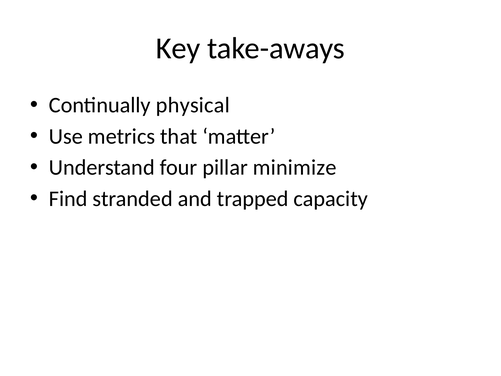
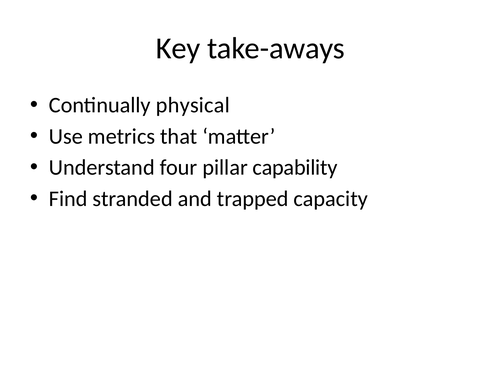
minimize: minimize -> capability (295, 167)
